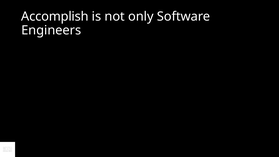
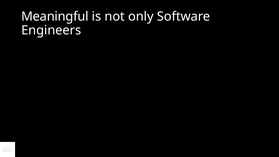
Accomplish: Accomplish -> Meaningful (55, 17)
